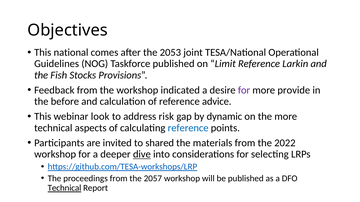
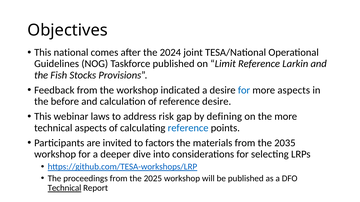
2053: 2053 -> 2024 (170, 53)
for colour: purple -> blue (244, 90)
more provide: provide -> aspects (294, 90)
reference advice: advice -> desire (217, 102)
look: look -> laws (100, 117)
dynamic: dynamic -> defining (224, 117)
shared: shared -> factors (160, 143)
2022: 2022 -> 2035 (285, 143)
dive underline: present -> none (142, 155)
2057: 2057 -> 2025 (153, 179)
